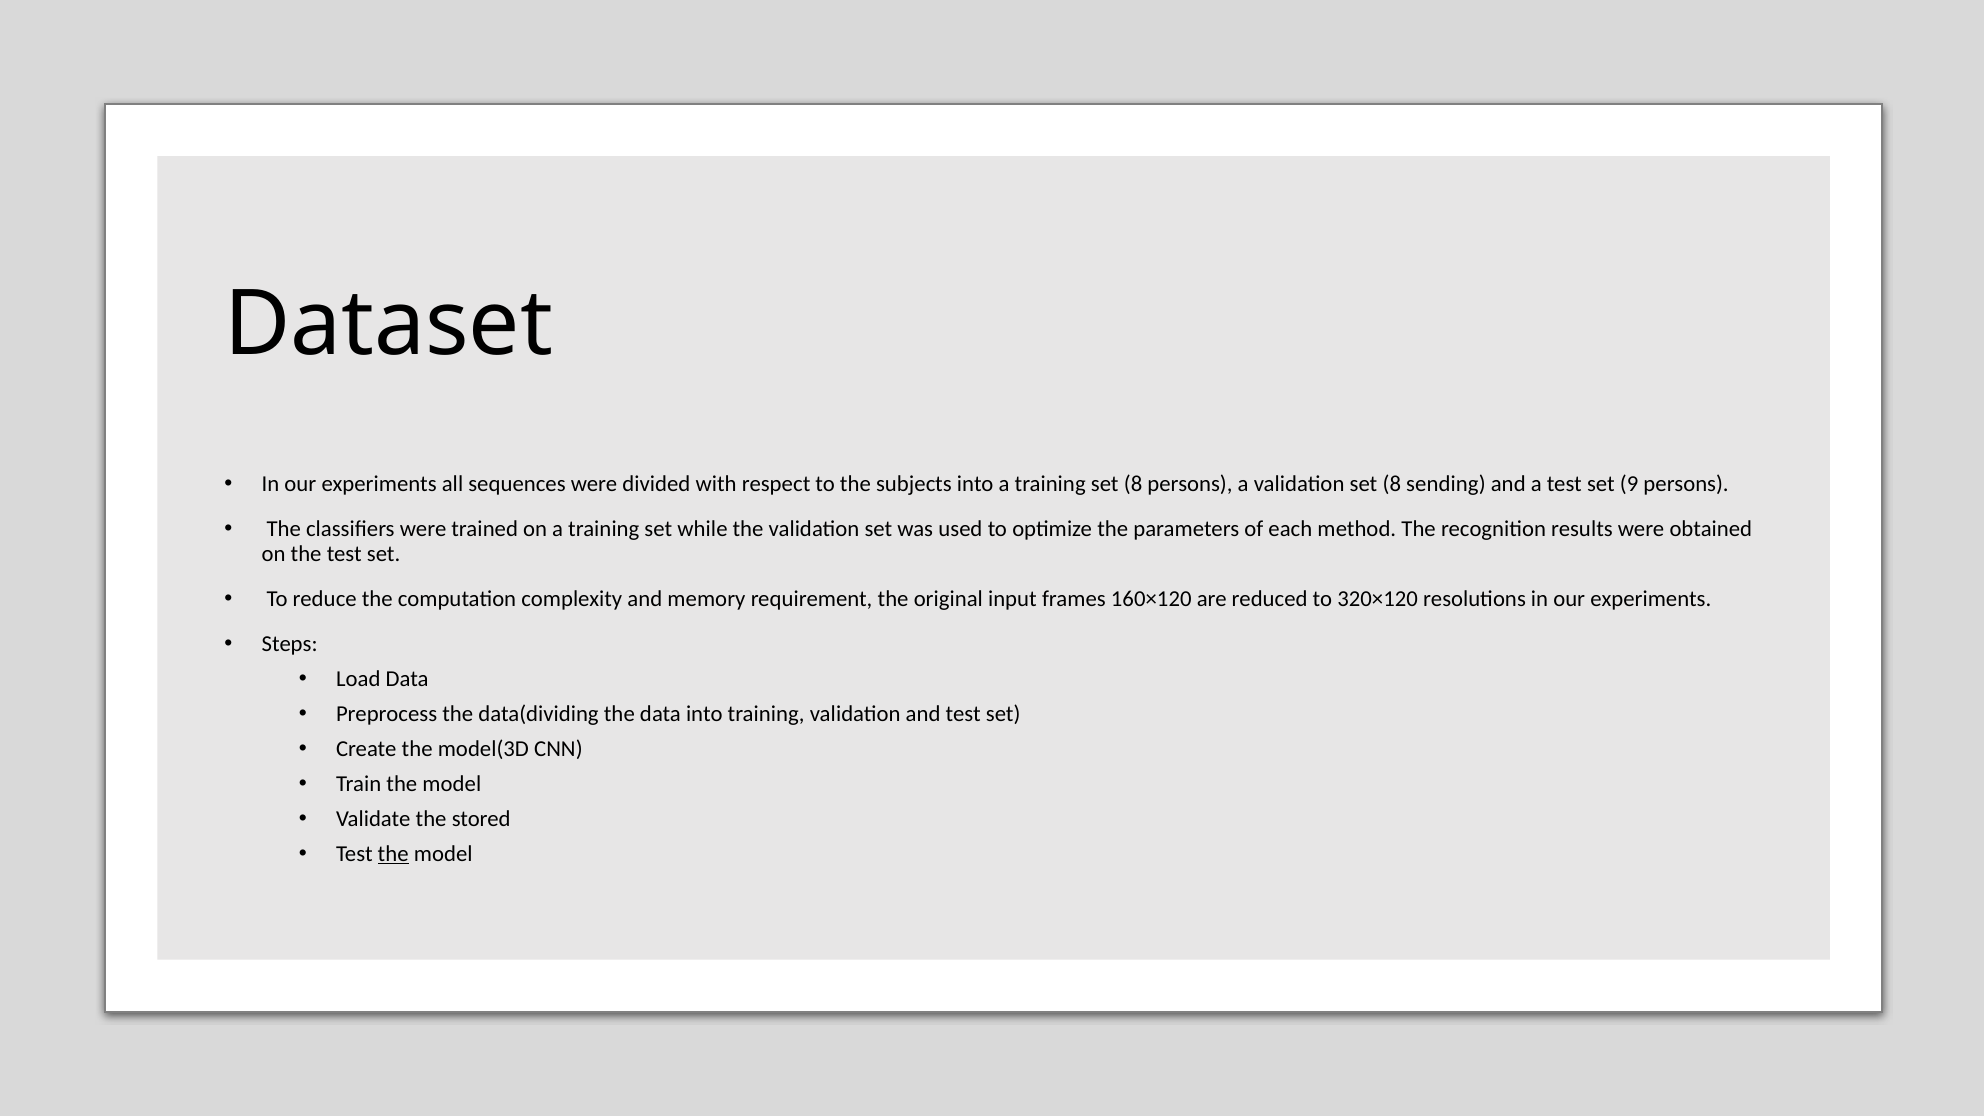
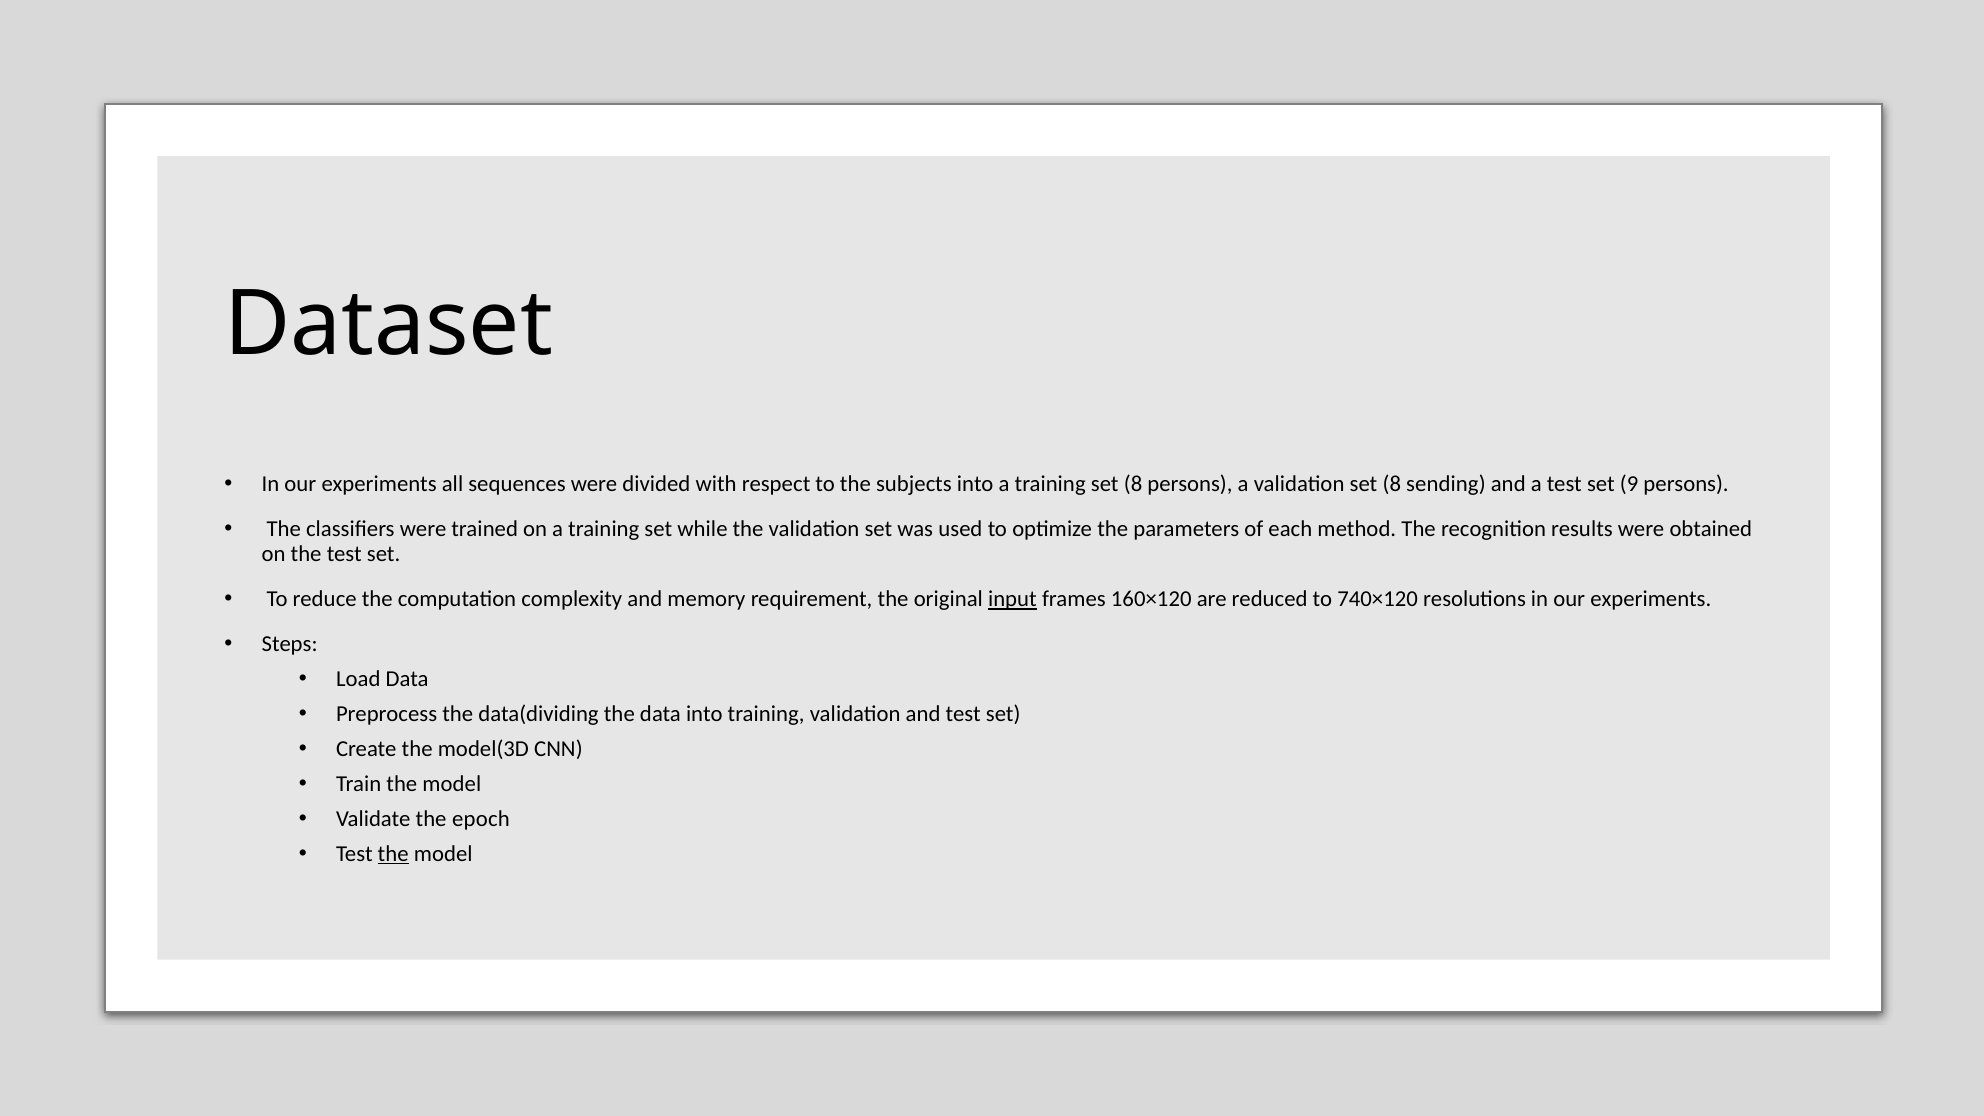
input underline: none -> present (1012, 599)
320×120: 320×120 -> 740×120 (1378, 599)
stored: stored -> epoch (481, 819)
